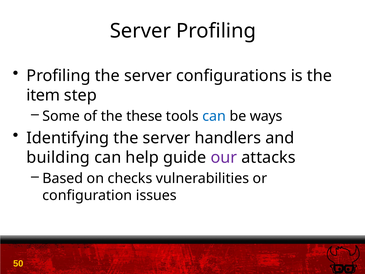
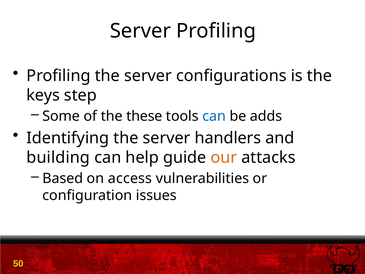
item: item -> keys (43, 95)
ways: ways -> adds (266, 116)
our colour: purple -> orange (224, 157)
checks: checks -> access (130, 178)
